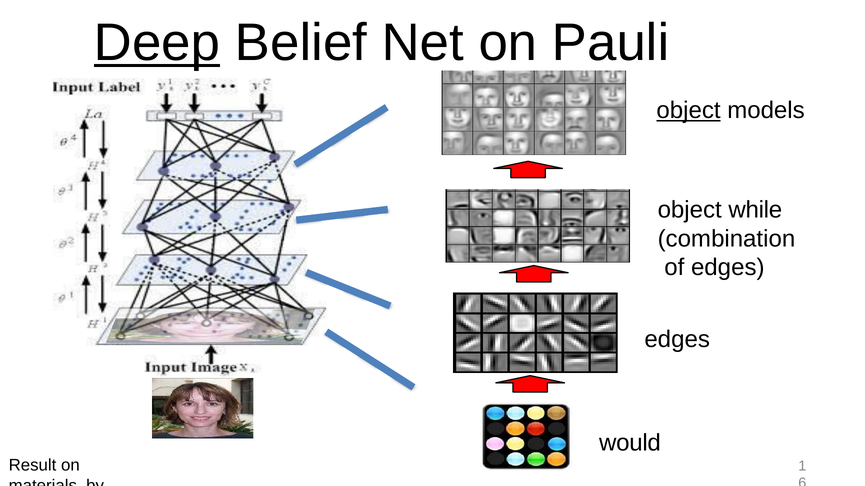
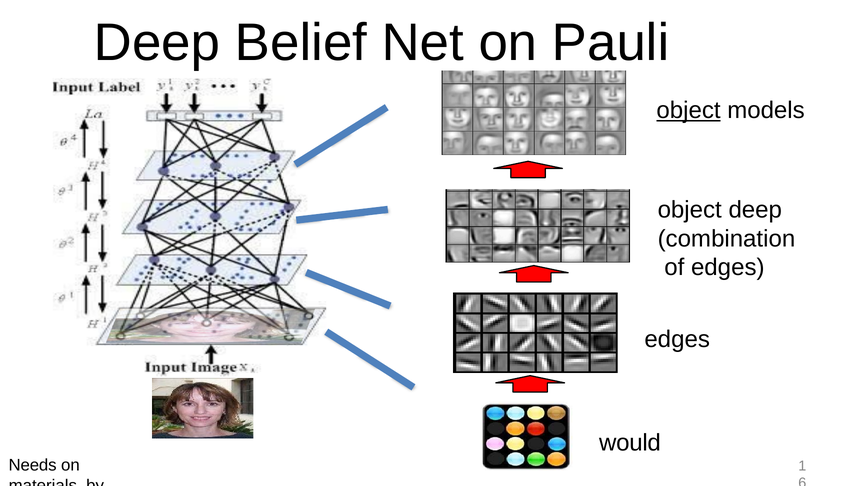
Deep underline: present -> none (157, 43)
object while: while -> deep (755, 210)
Result: Result -> Needs (33, 466)
